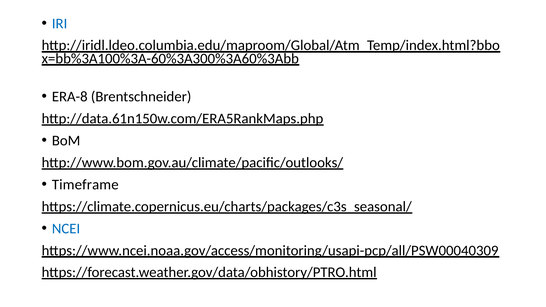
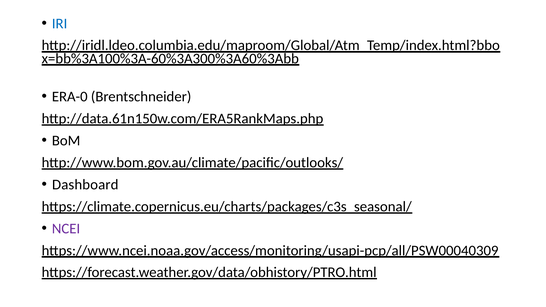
ERA-8: ERA-8 -> ERA-0 (70, 97)
Timeframe: Timeframe -> Dashboard (85, 185)
NCEI colour: blue -> purple (66, 229)
